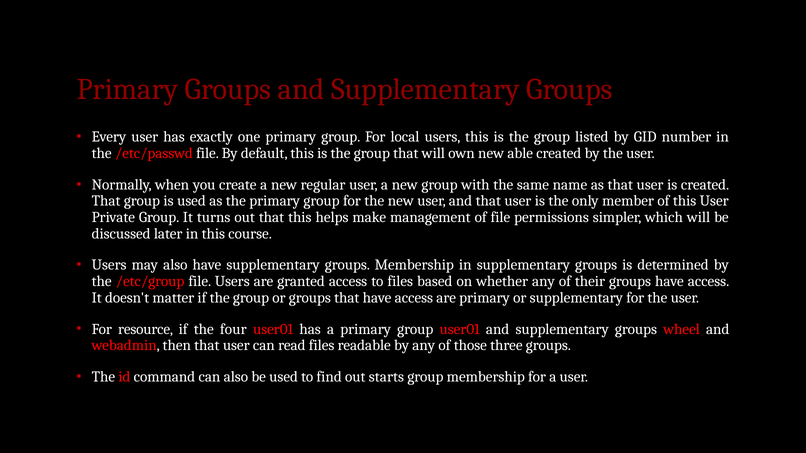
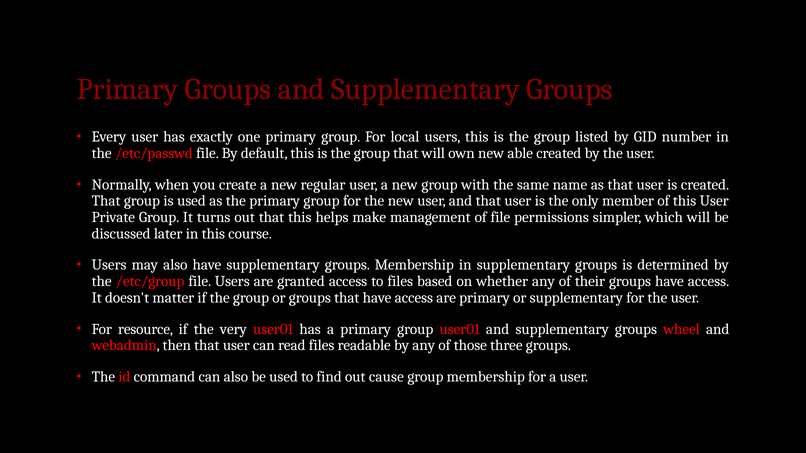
four: four -> very (233, 329)
starts: starts -> cause (386, 377)
